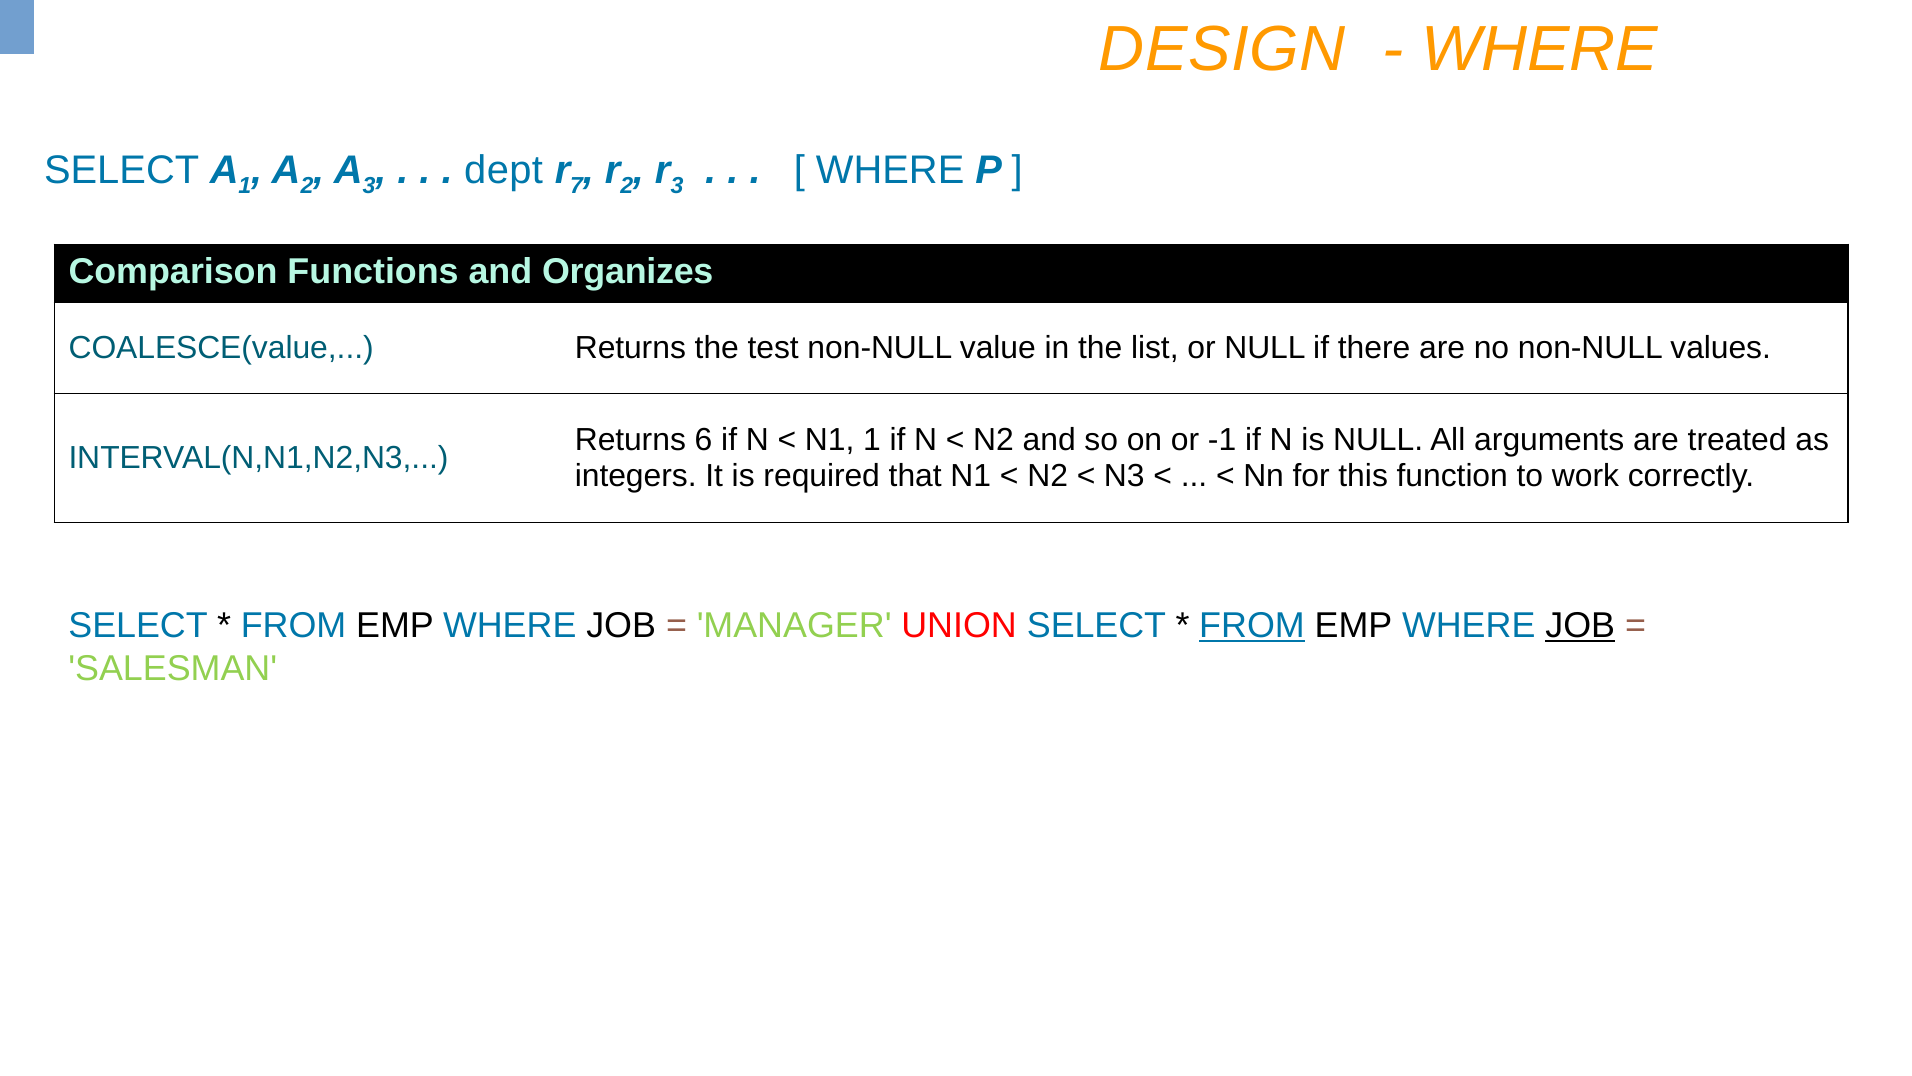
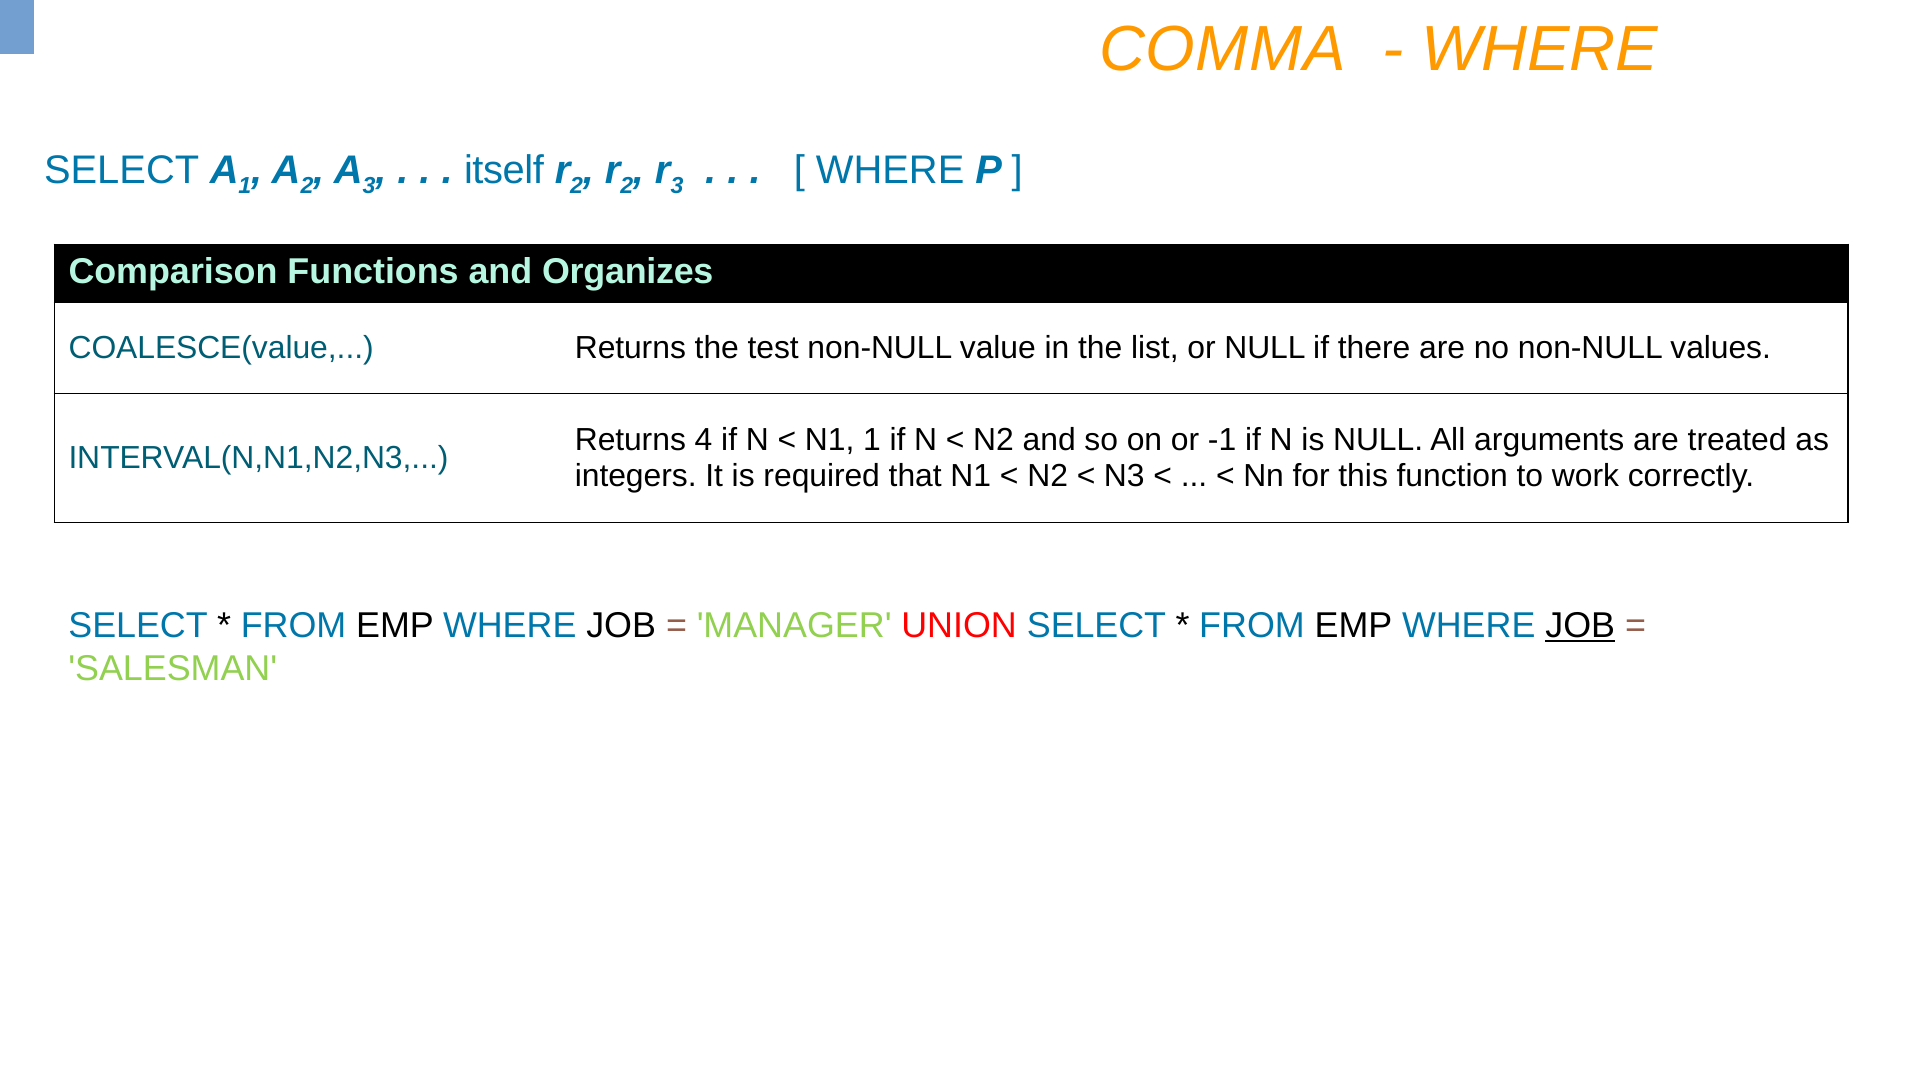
DESIGN: DESIGN -> COMMA (1222, 50)
dept: dept -> itself (504, 170)
7: 7 -> 2 (577, 186)
6: 6 -> 4 (704, 440)
FROM underline: present -> none (1252, 625)
